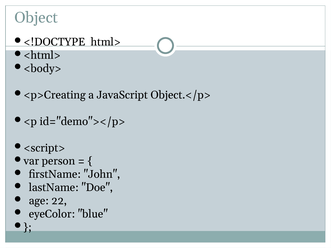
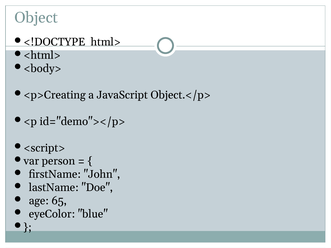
22: 22 -> 65 (59, 201)
